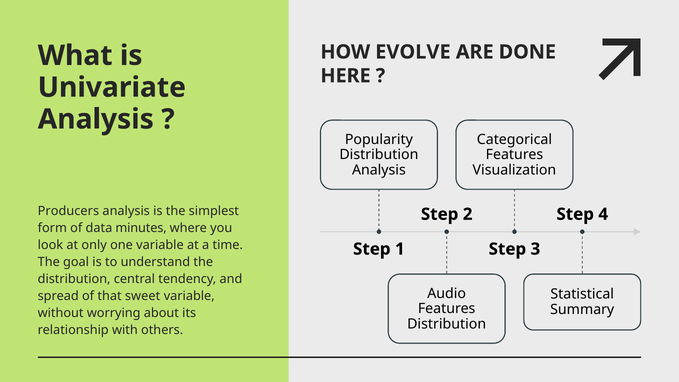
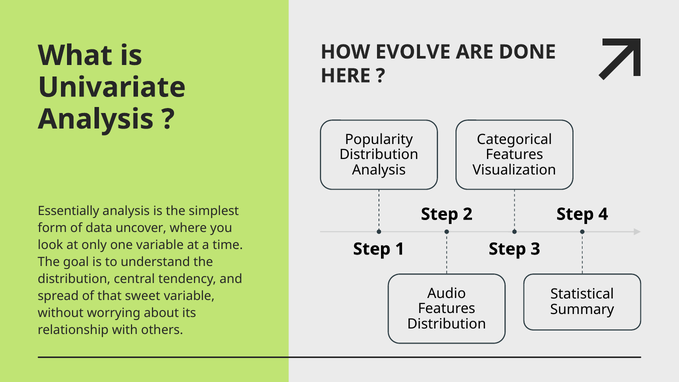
Producers: Producers -> Essentially (68, 211)
minutes: minutes -> uncover (141, 228)
